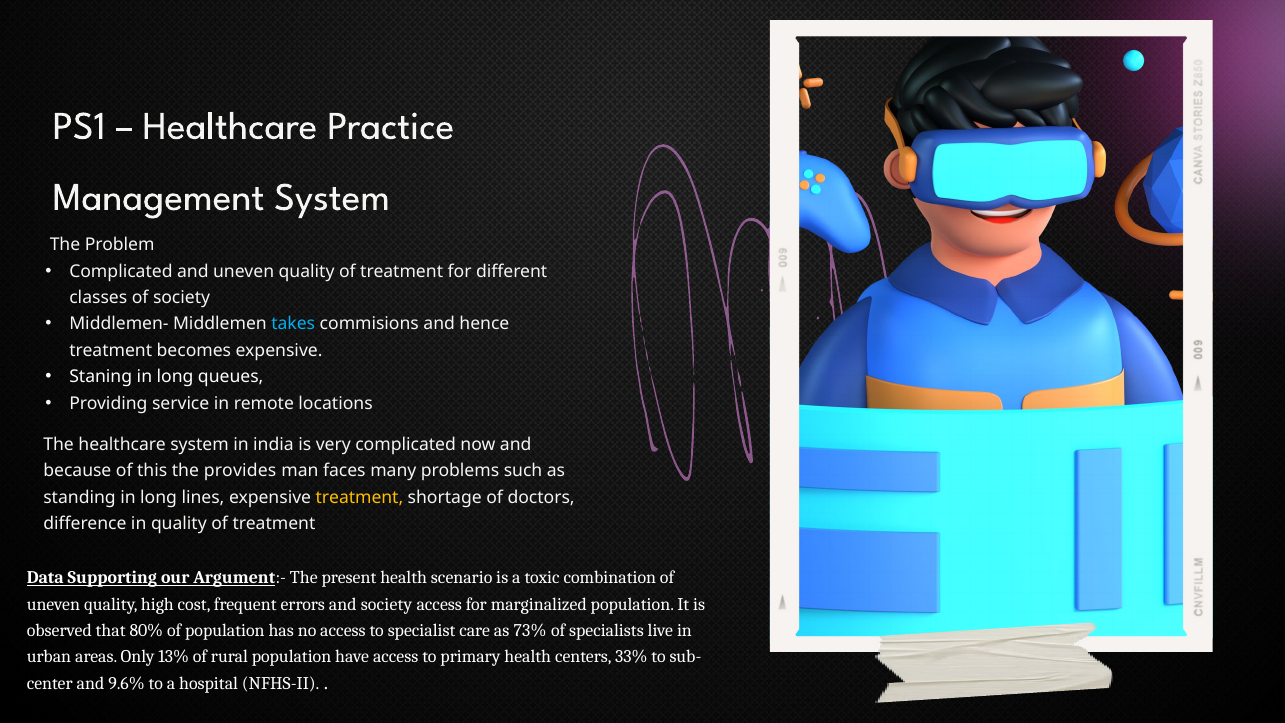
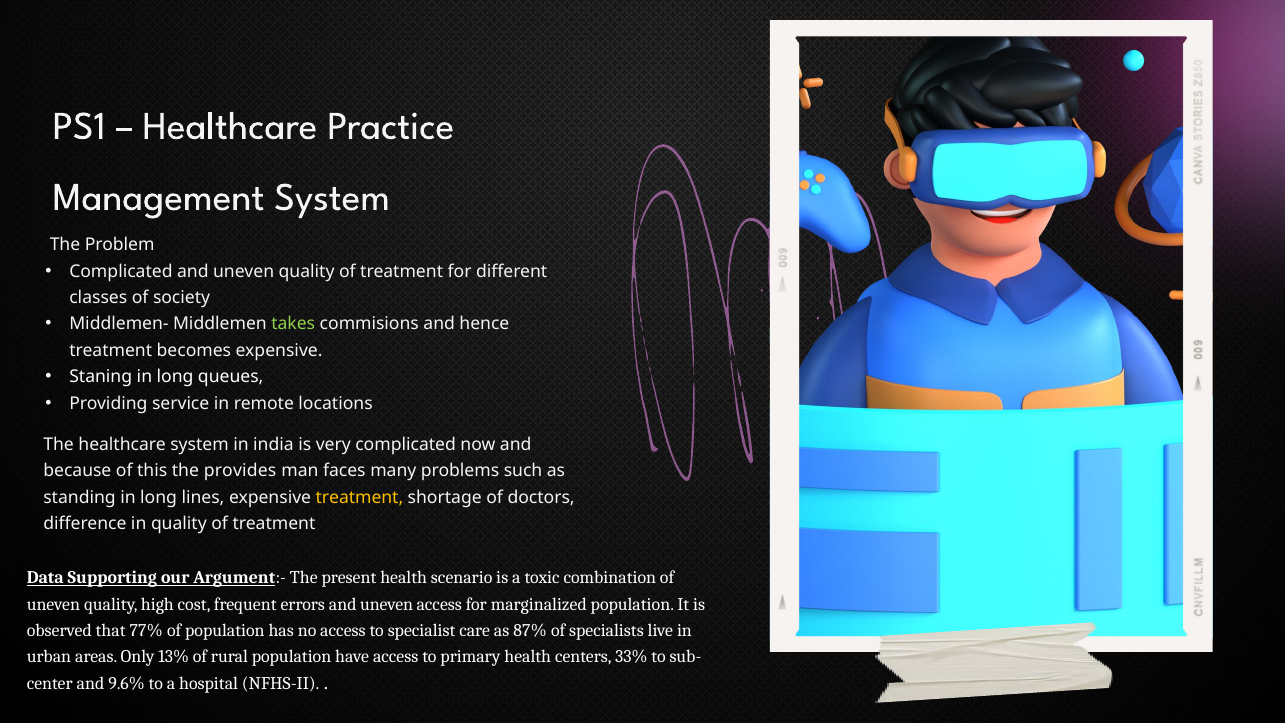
takes colour: light blue -> light green (293, 324)
errors and society: society -> uneven (387, 604)
80%: 80% -> 77% (146, 630)
73%: 73% -> 87% (530, 630)
